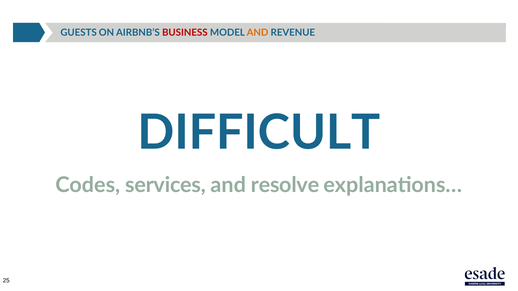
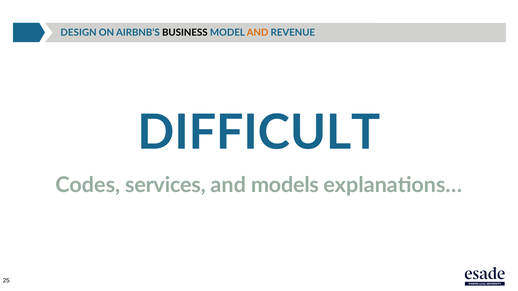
GUESTS: GUESTS -> DESIGN (79, 33)
BUSINESS colour: red -> black (185, 33)
resolve: resolve -> models (285, 185)
